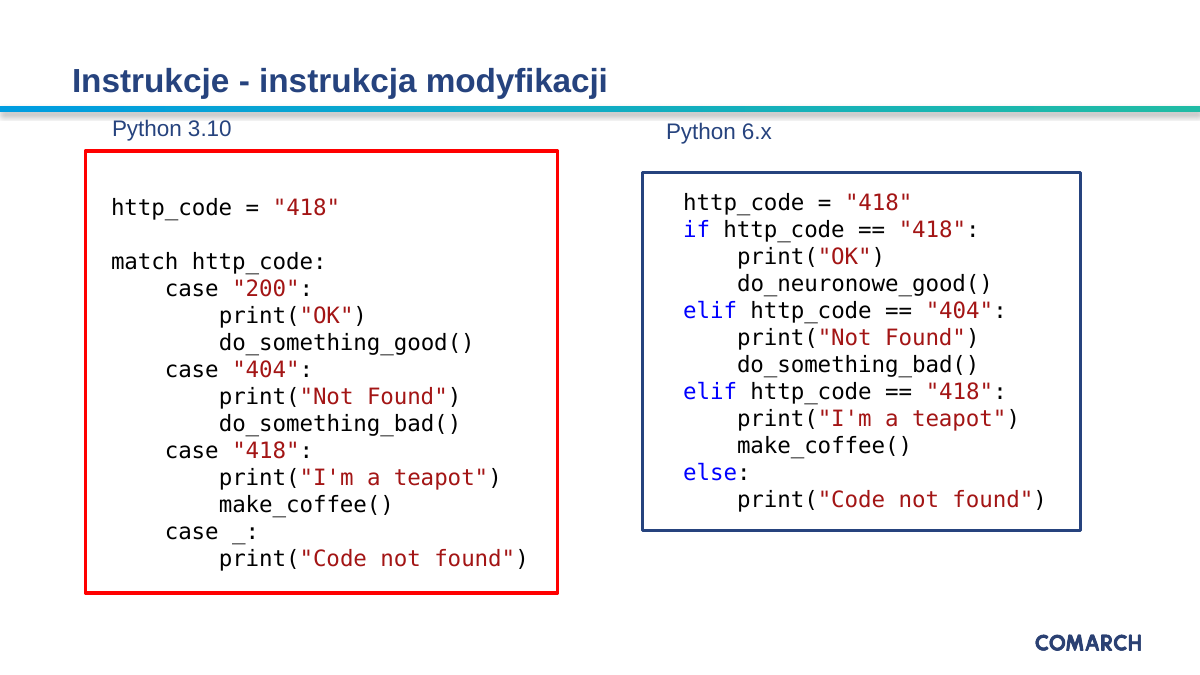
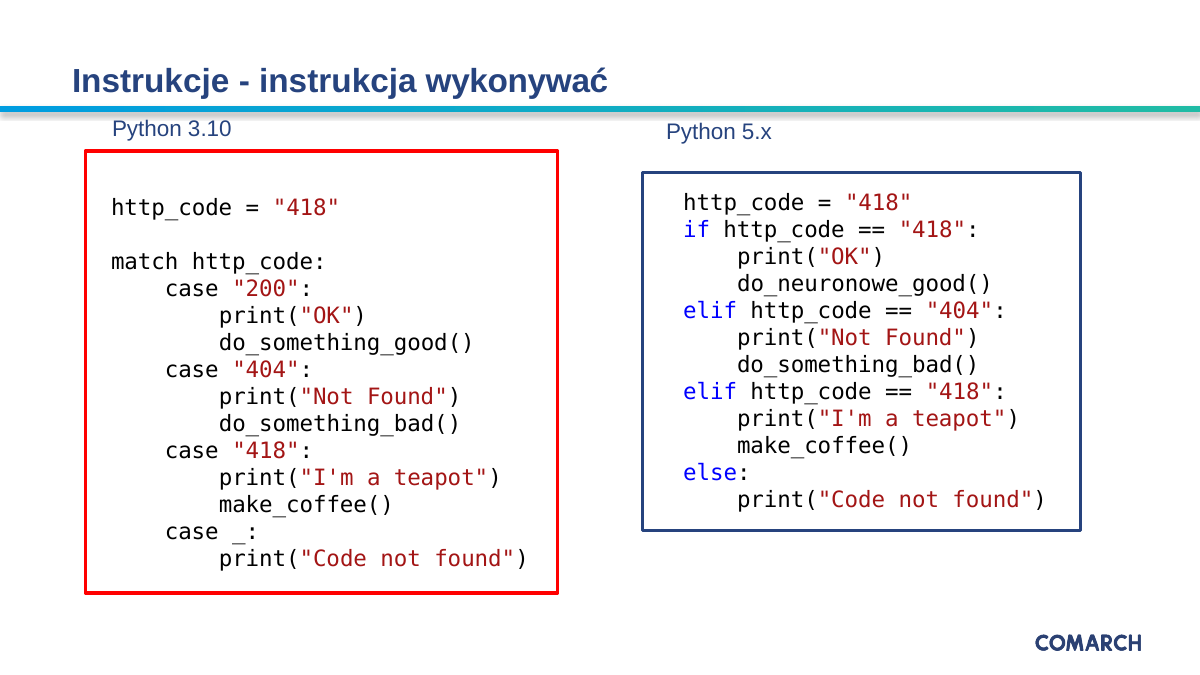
modyfikacji: modyfikacji -> wykonywać (517, 81)
6.x: 6.x -> 5.x (757, 133)
